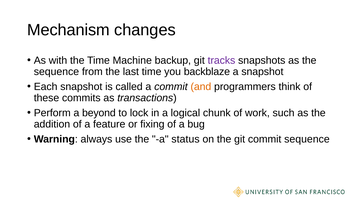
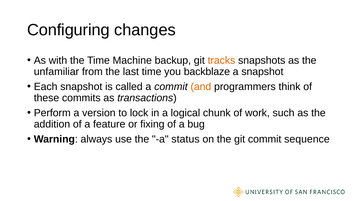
Mechanism: Mechanism -> Configuring (68, 30)
tracks colour: purple -> orange (221, 60)
sequence: sequence -> unfamiliar (56, 71)
beyond: beyond -> version (99, 112)
